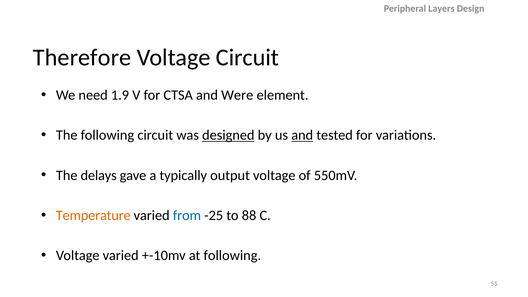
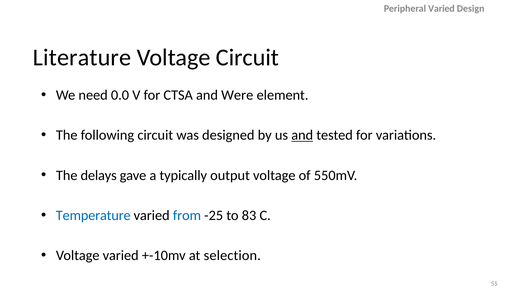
Peripheral Layers: Layers -> Varied (441, 9)
Therefore: Therefore -> Literature (82, 57)
1.9: 1.9 -> 0.0 (120, 95)
designed underline: present -> none (228, 135)
Temperature colour: orange -> blue (93, 215)
88: 88 -> 83 (249, 215)
at following: following -> selection (232, 256)
